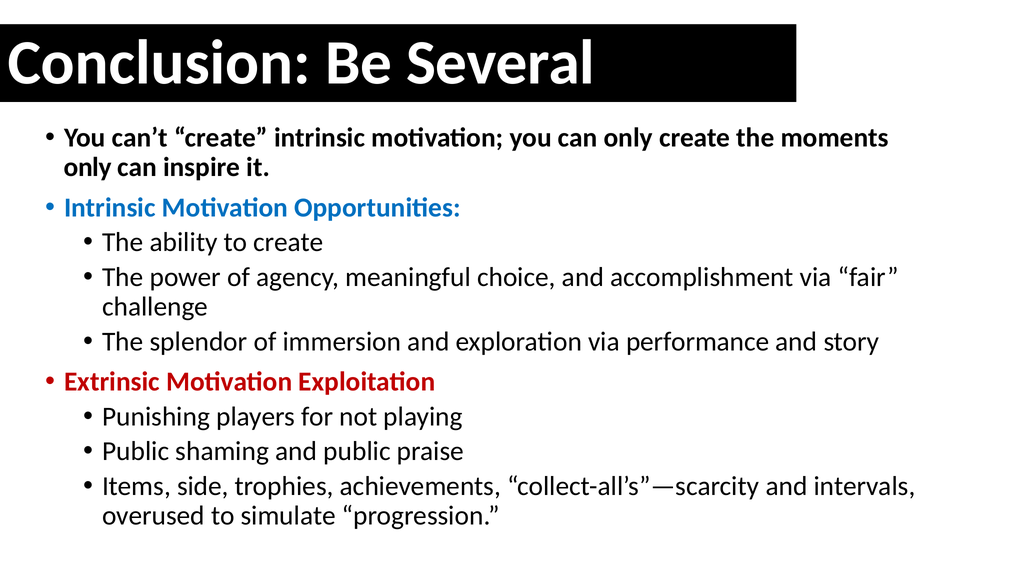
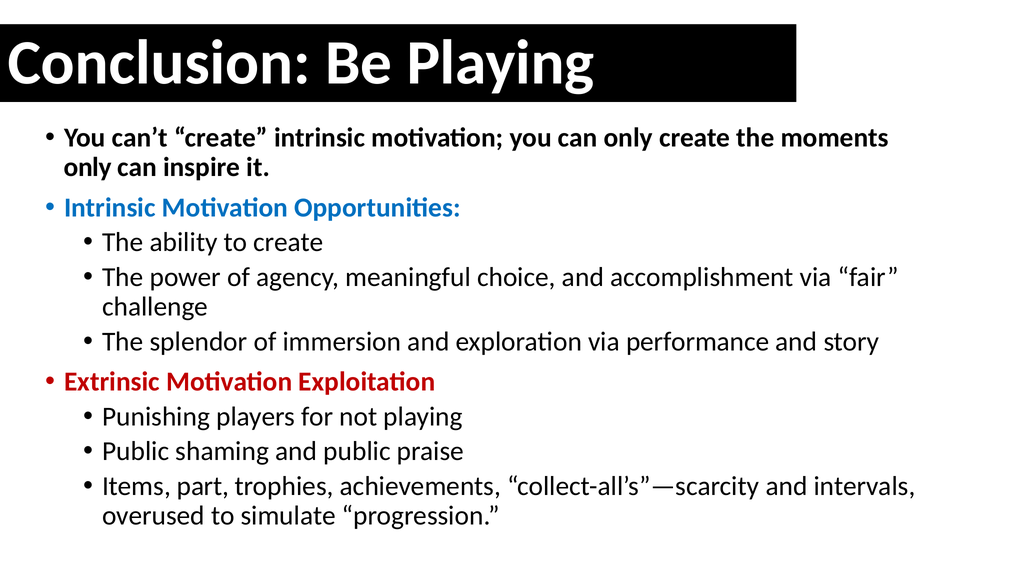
Be Several: Several -> Playing (500, 63)
side: side -> part (203, 486)
